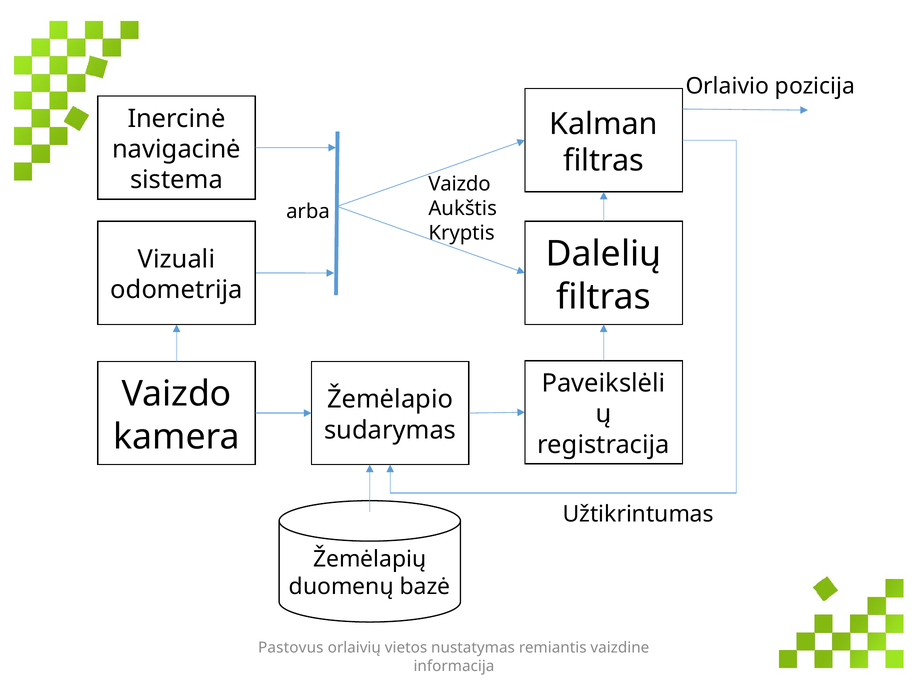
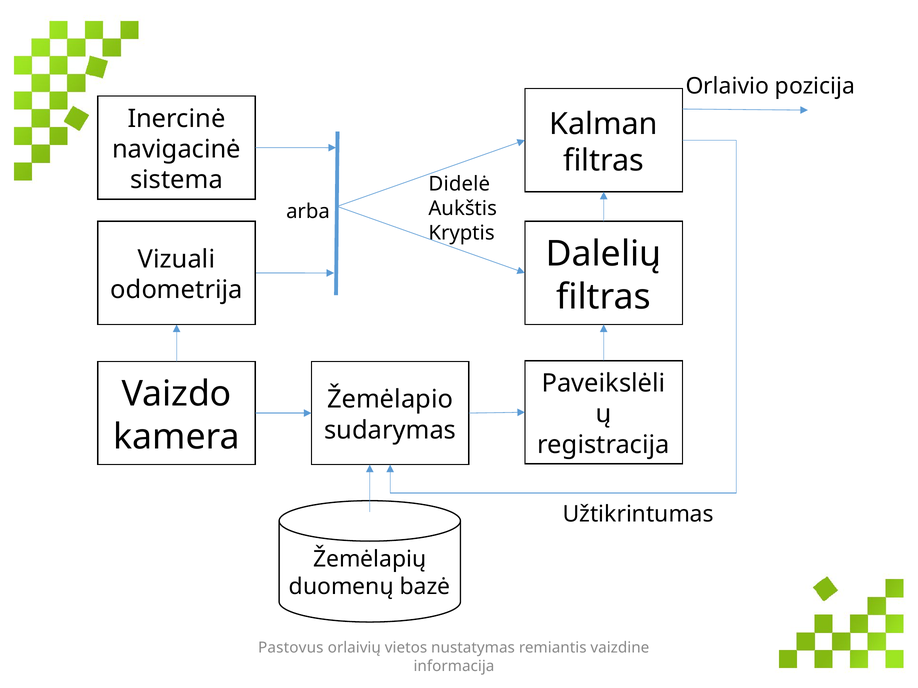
Vaizdo: Vaizdo -> Didelė (459, 184)
